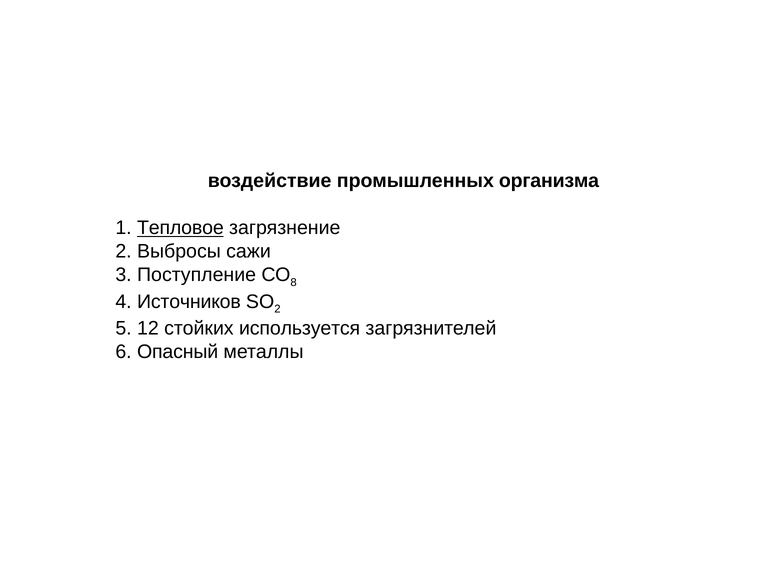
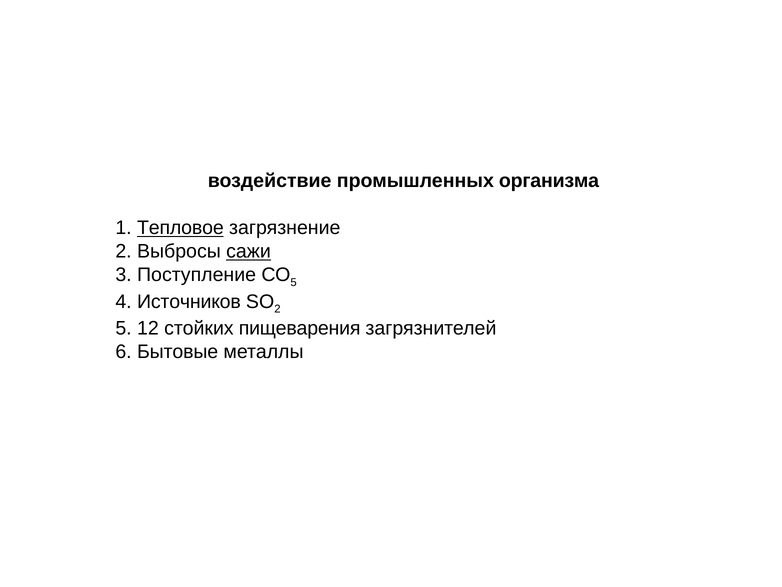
сажи underline: none -> present (249, 251)
8: 8 -> 5 (294, 282)
используется: используется -> пищеварения (300, 328)
Опасный: Опасный -> Бытовые (178, 351)
